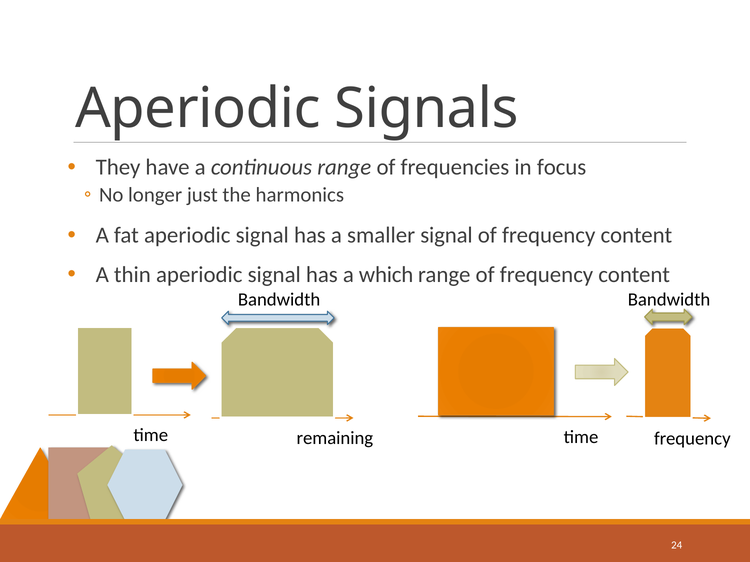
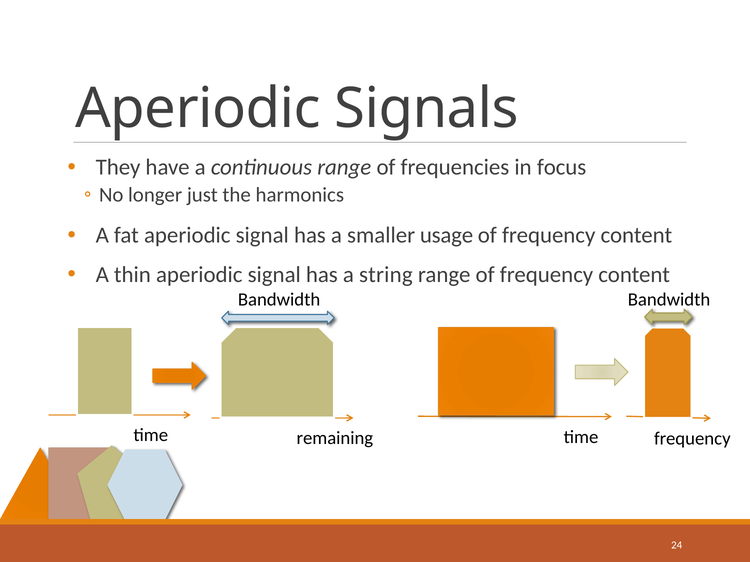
smaller signal: signal -> usage (447, 235)
which: which -> string (386, 275)
